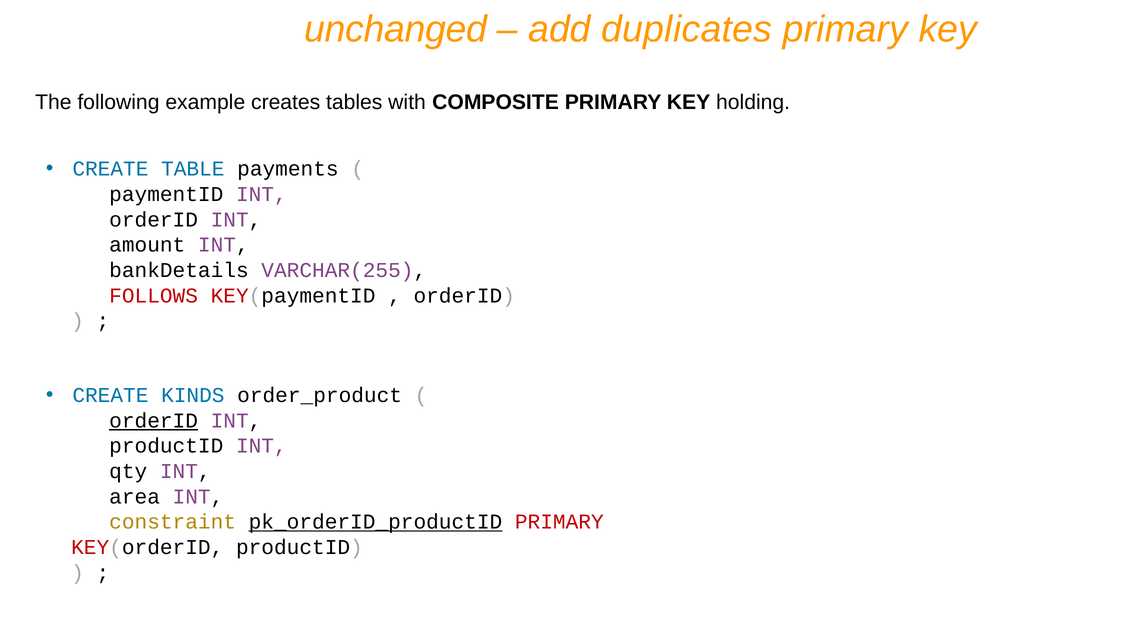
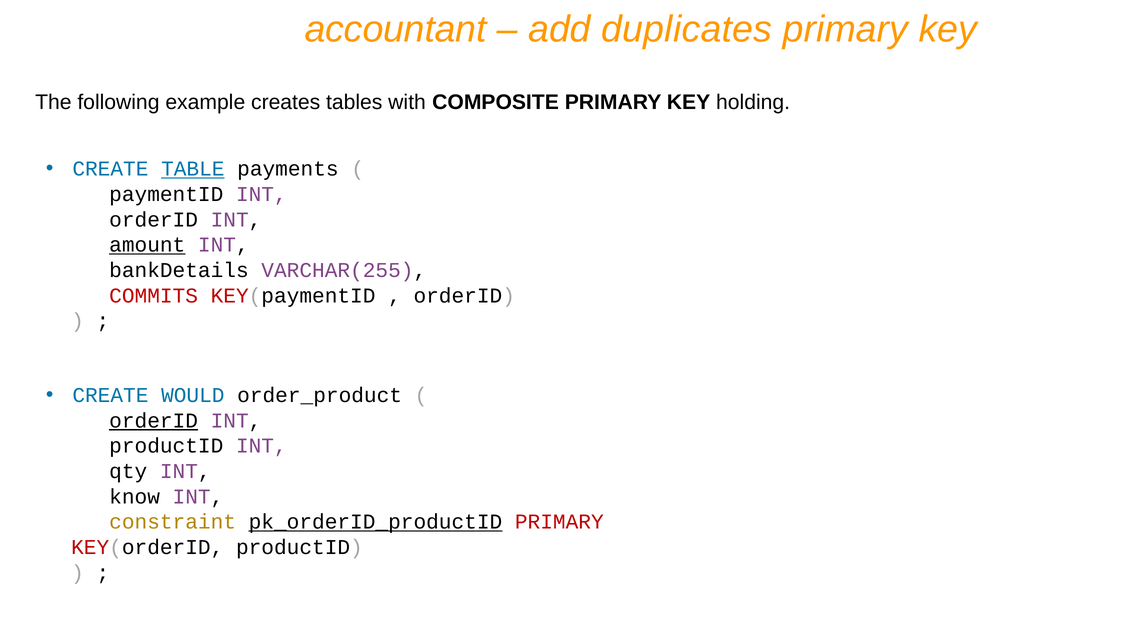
unchanged: unchanged -> accountant (396, 29)
TABLE underline: none -> present (193, 169)
amount underline: none -> present (147, 245)
FOLLOWS: FOLLOWS -> COMMITS (154, 296)
KINDS: KINDS -> WOULD (193, 395)
area: area -> know (135, 497)
